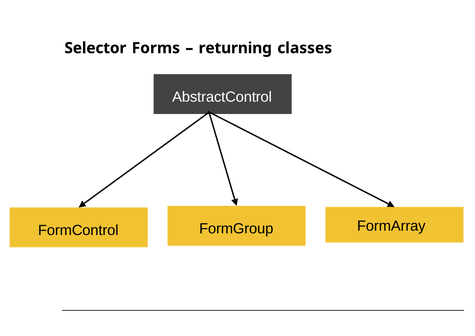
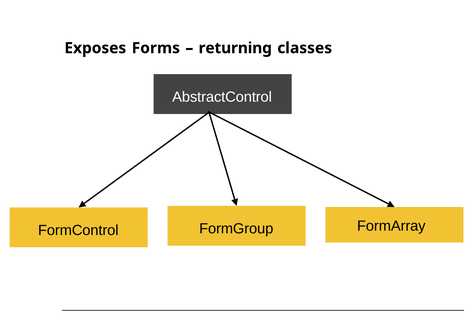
Selector: Selector -> Exposes (95, 48)
